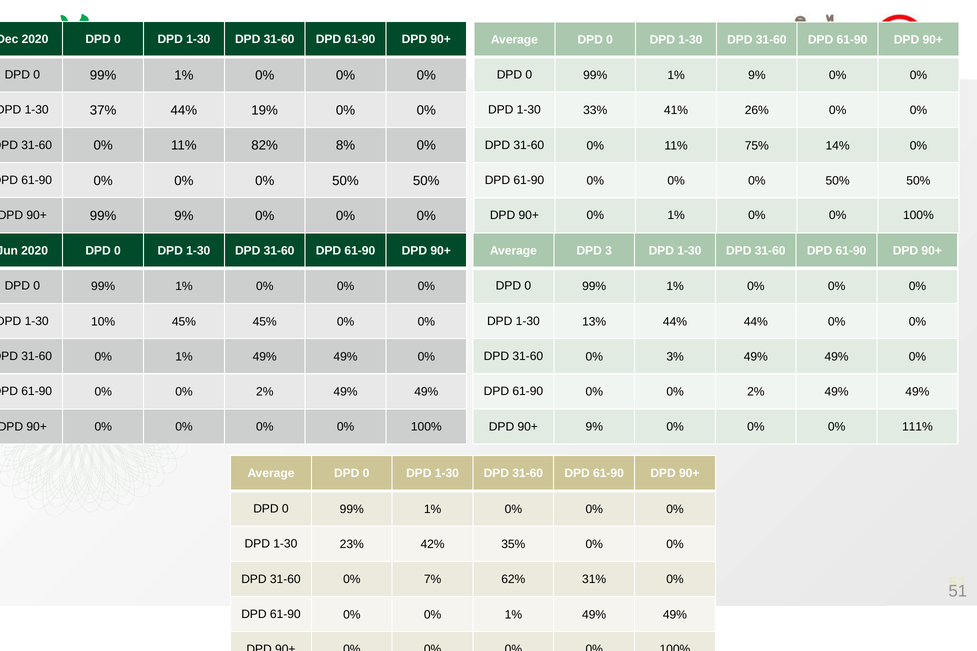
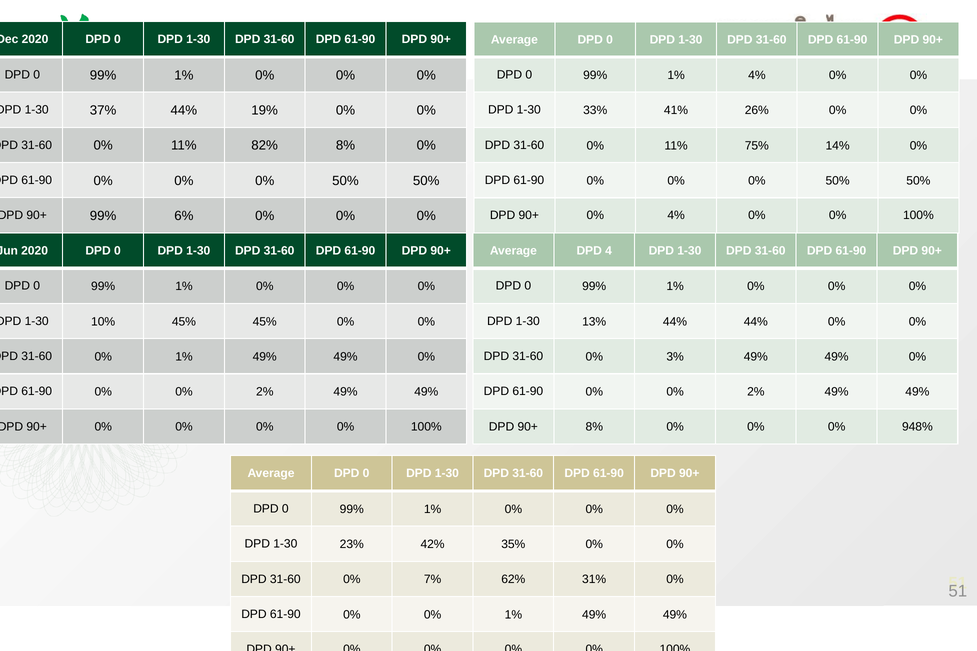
1% 9%: 9% -> 4% (757, 75)
99% 9%: 9% -> 6% (184, 216)
90+ 0% 1%: 1% -> 4% (676, 216)
3: 3 -> 4 (609, 251)
90+ 9%: 9% -> 8% (594, 427)
111%: 111% -> 948% (917, 427)
